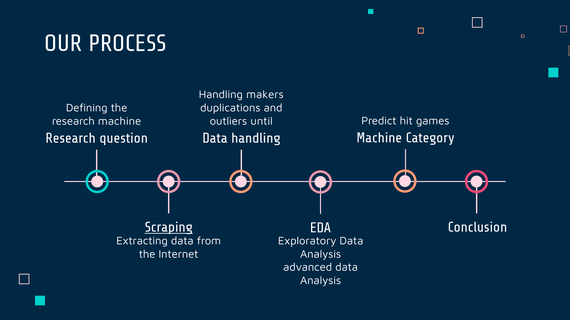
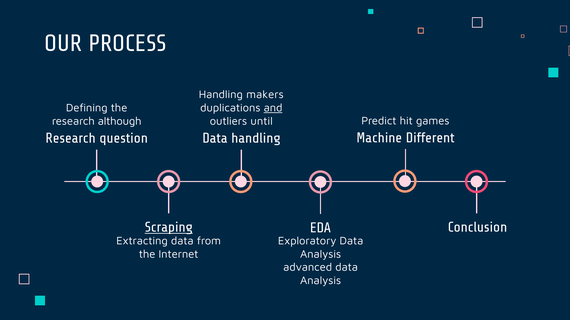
and underline: none -> present (273, 108)
research machine: machine -> although (120, 121)
Category: Category -> Different (430, 138)
